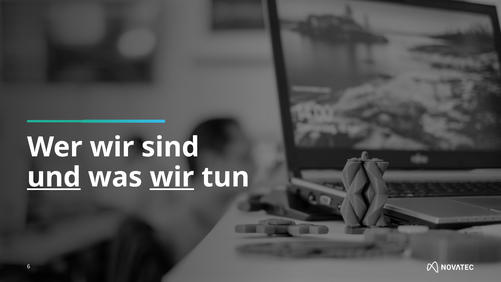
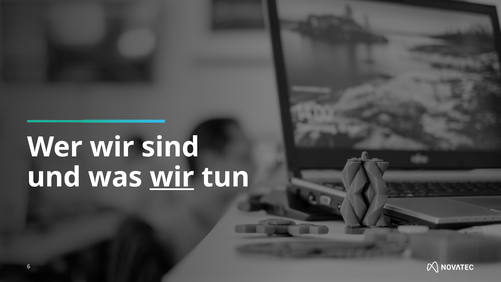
und underline: present -> none (54, 177)
